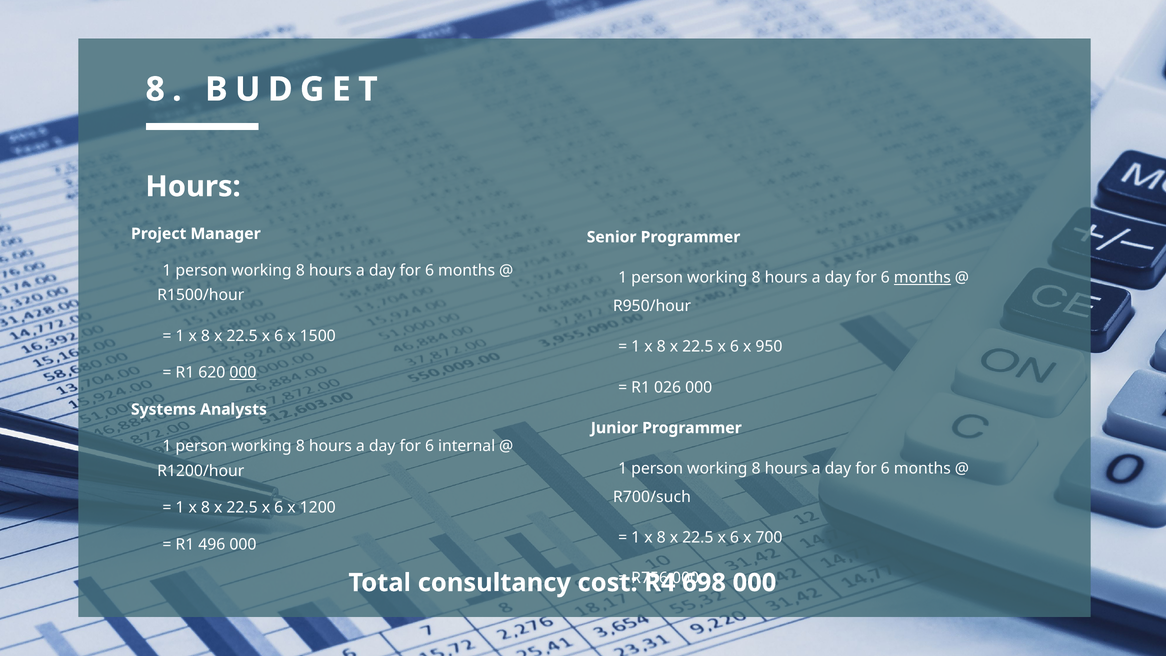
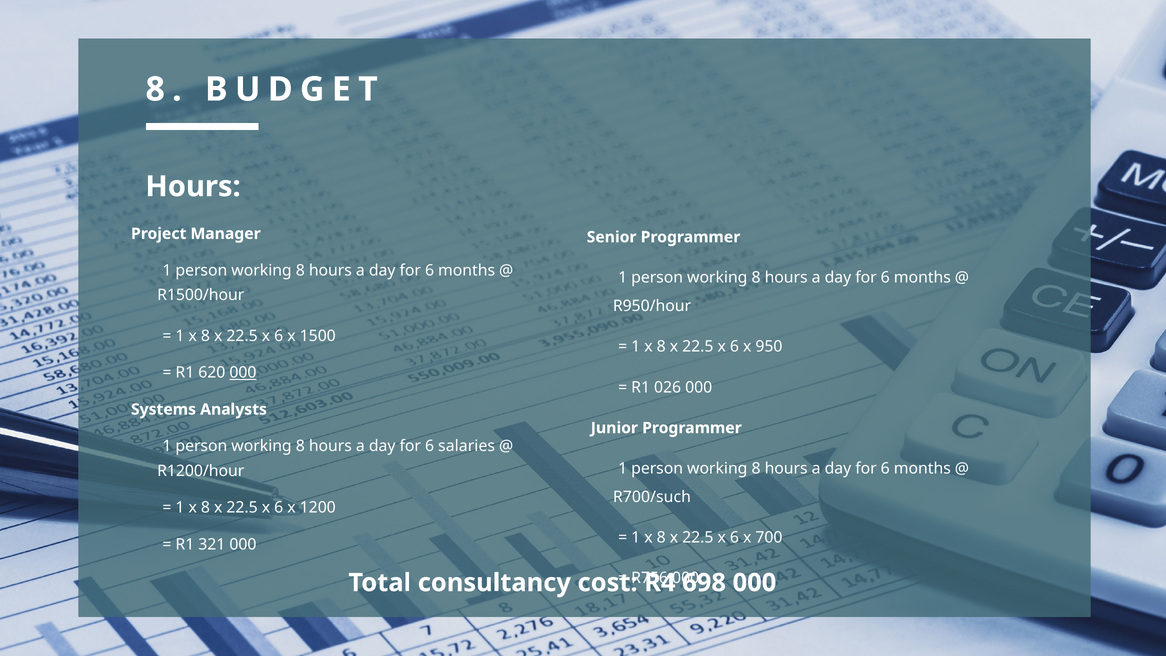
months underline: present -> none (922, 278)
internal: internal -> salaries (467, 446)
496: 496 -> 321 (212, 544)
